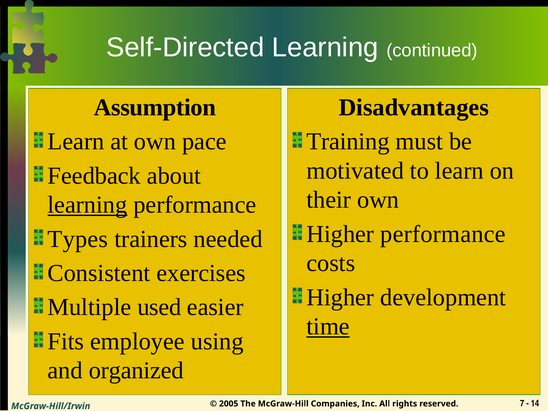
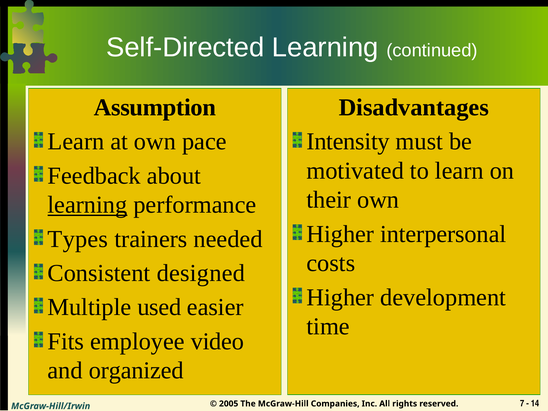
Training: Training -> Intensity (348, 141)
Higher performance: performance -> interpersonal (443, 234)
exercises: exercises -> designed (201, 273)
time underline: present -> none (328, 327)
using: using -> video (217, 341)
